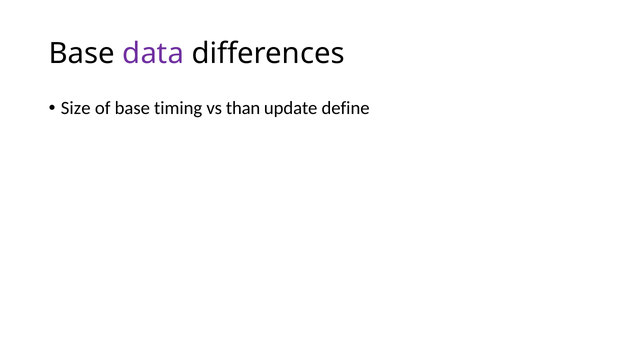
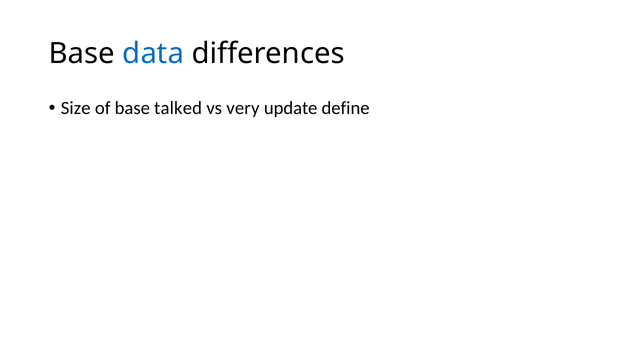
data colour: purple -> blue (153, 54)
timing: timing -> talked (178, 108)
than: than -> very (243, 108)
